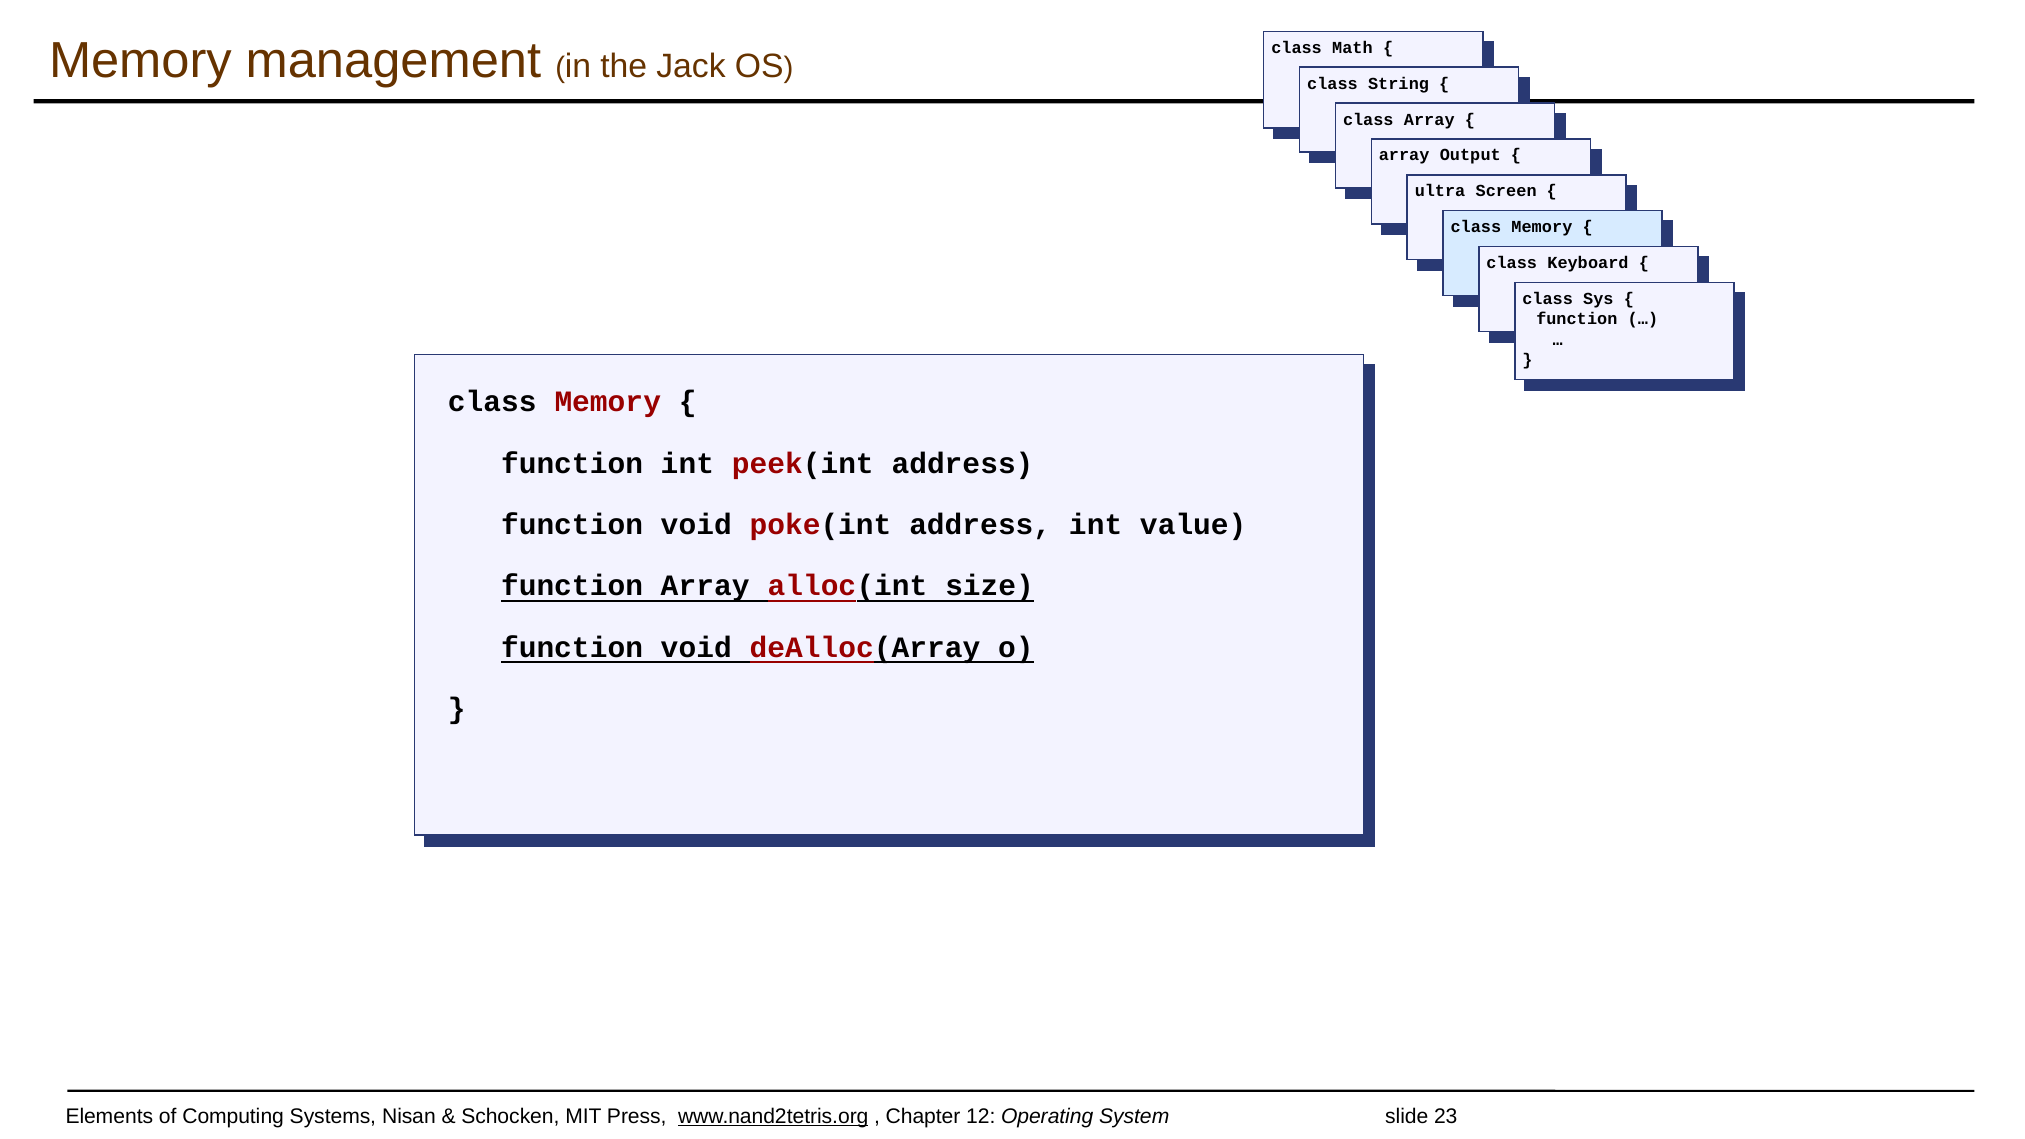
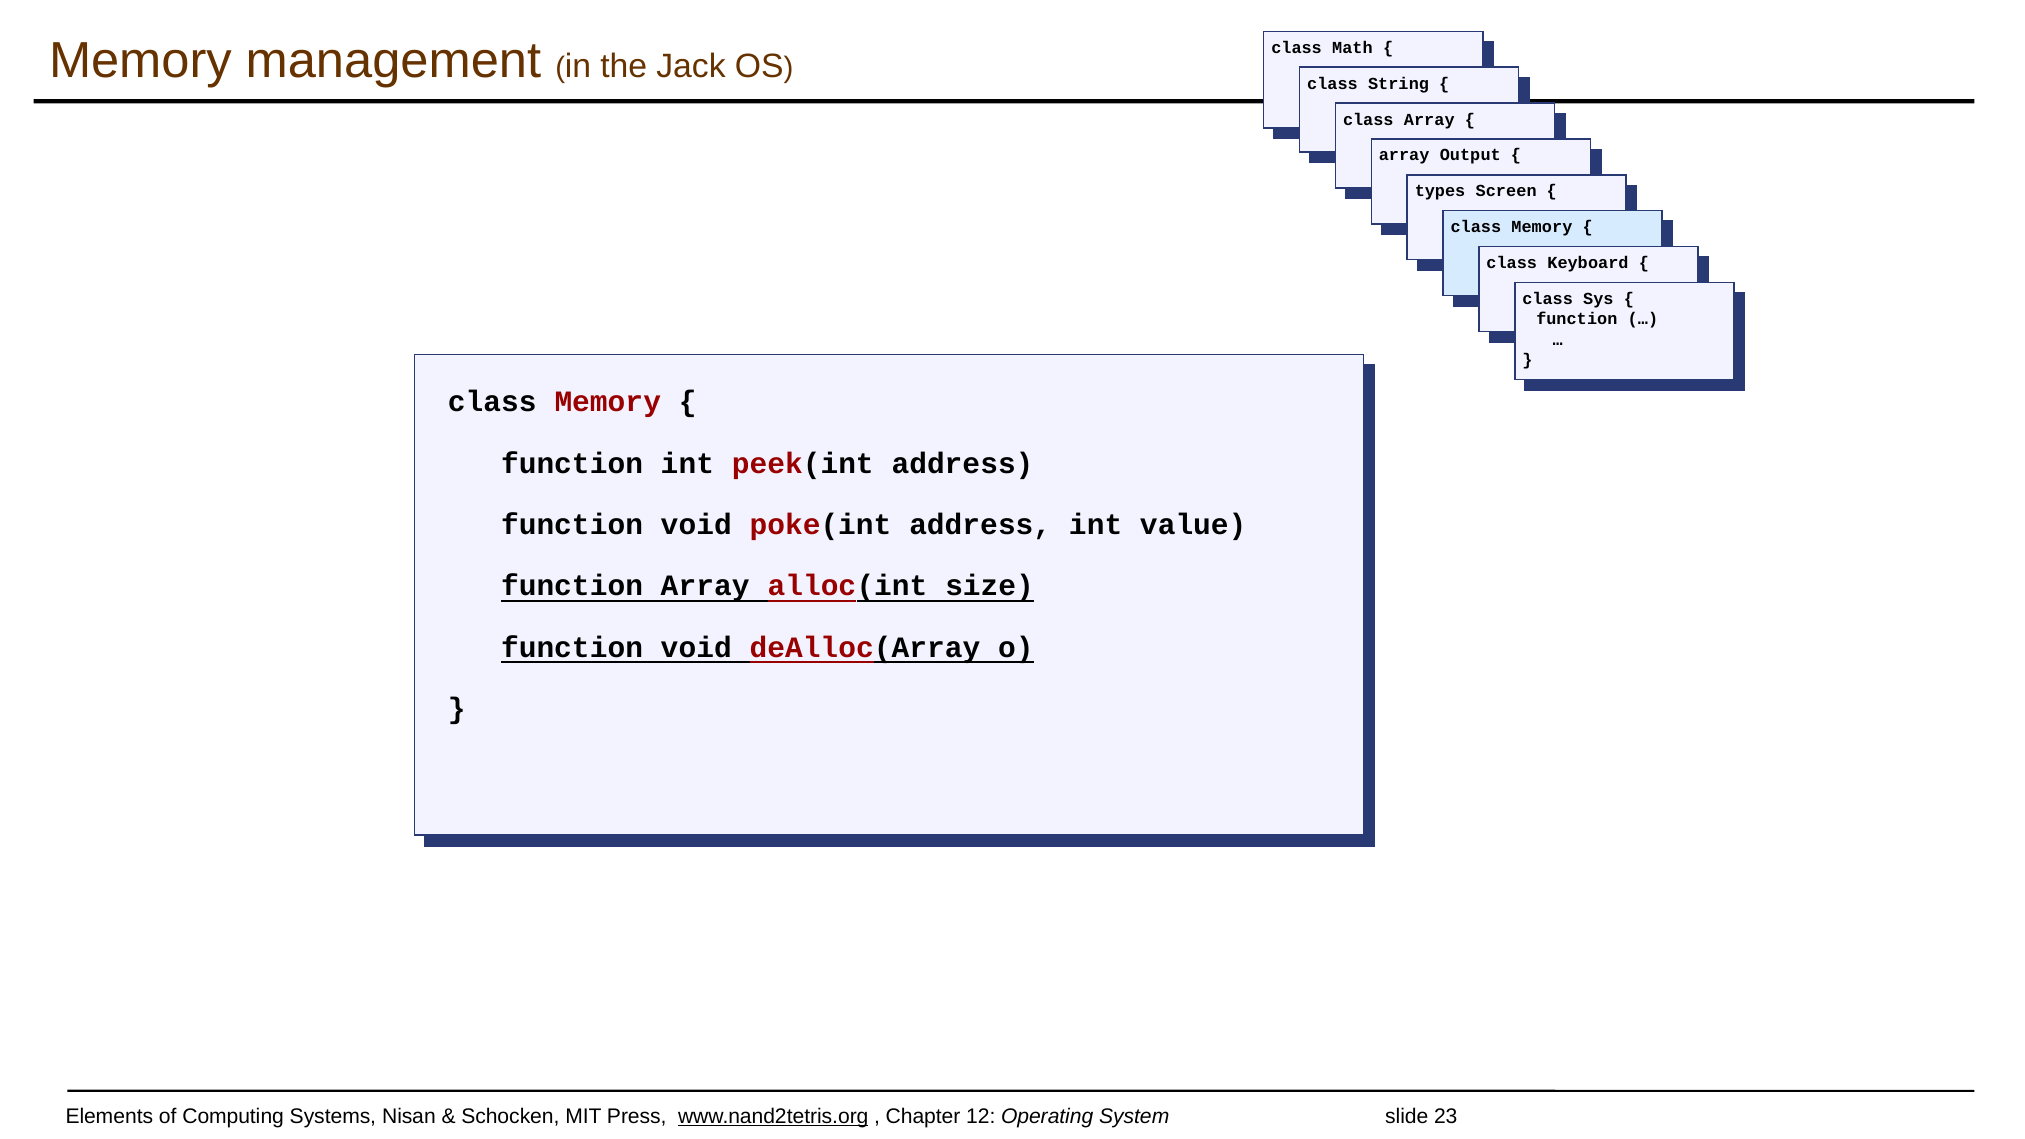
ultra: ultra -> types (1440, 191)
